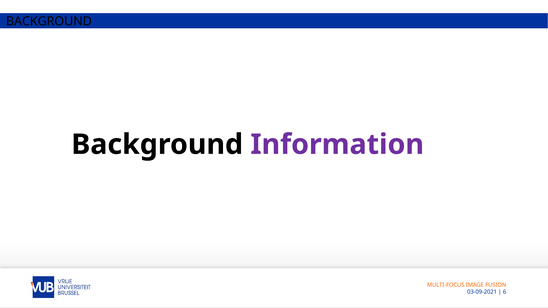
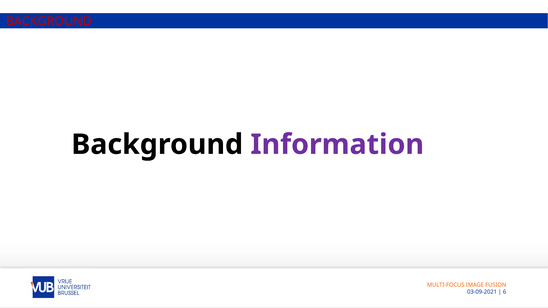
BACKGROUND colour: black -> red (49, 21)
